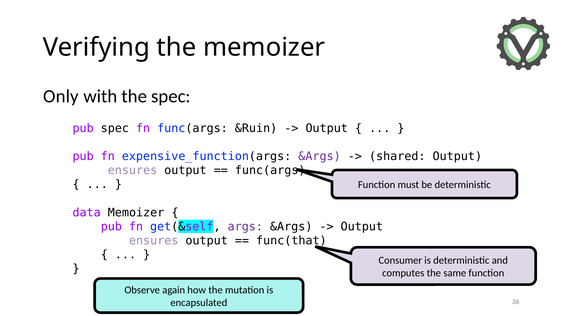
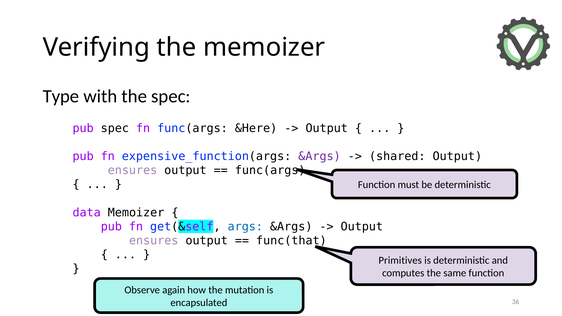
Only: Only -> Type (61, 96)
&Ruin: &Ruin -> &Here (256, 128)
args colour: purple -> blue (245, 227)
Consumer: Consumer -> Primitives (400, 260)
